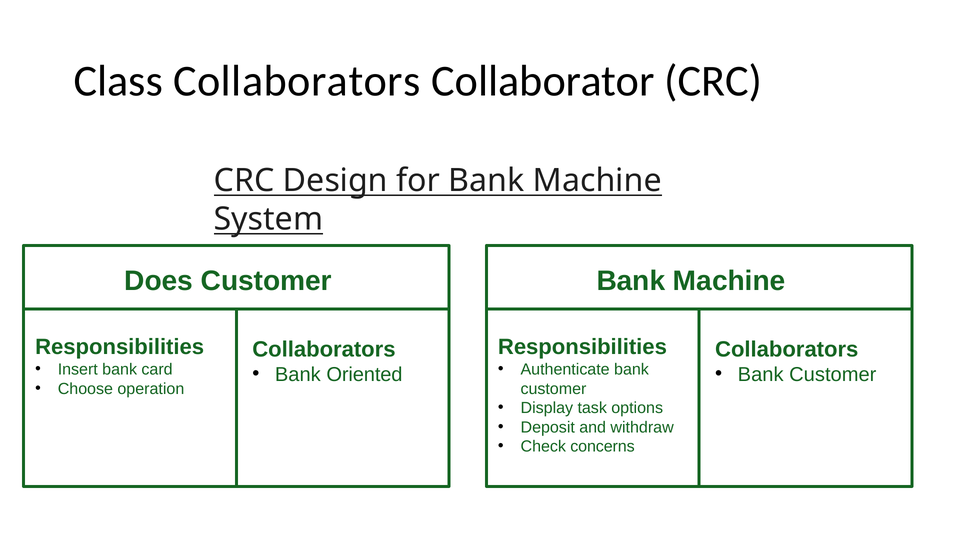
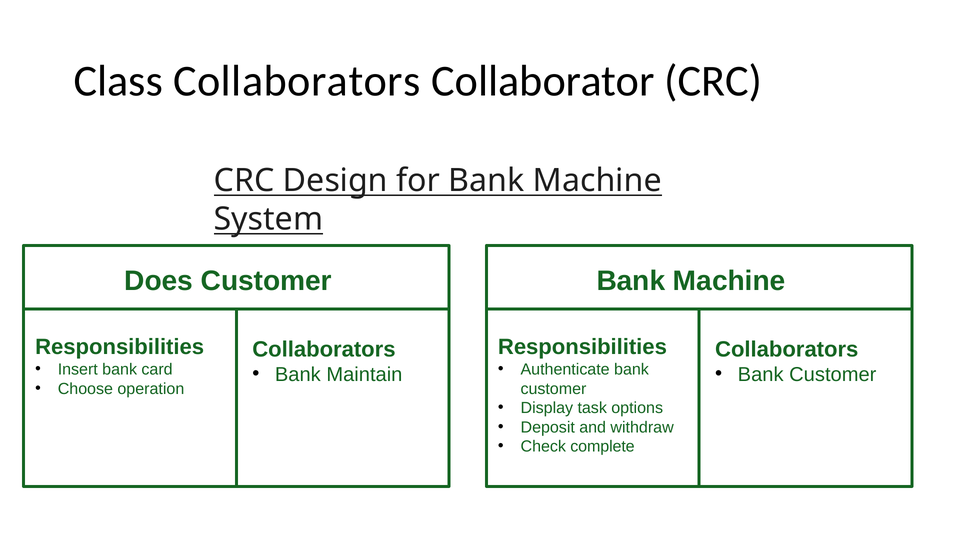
Oriented: Oriented -> Maintain (364, 374)
concerns: concerns -> complete (602, 446)
